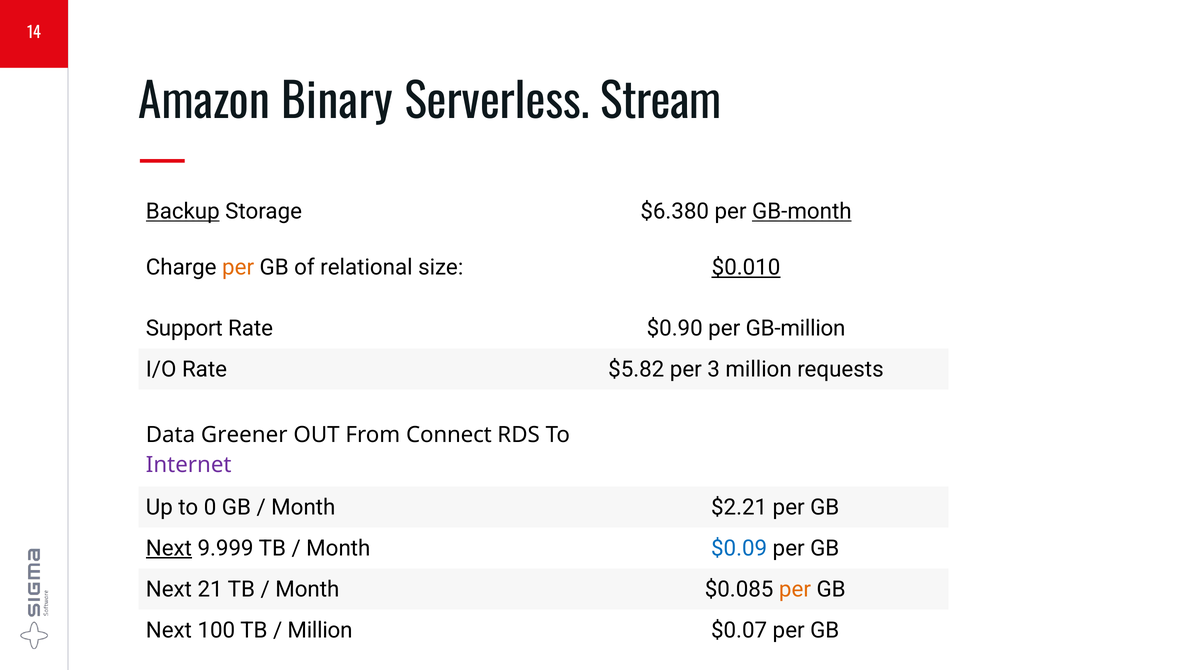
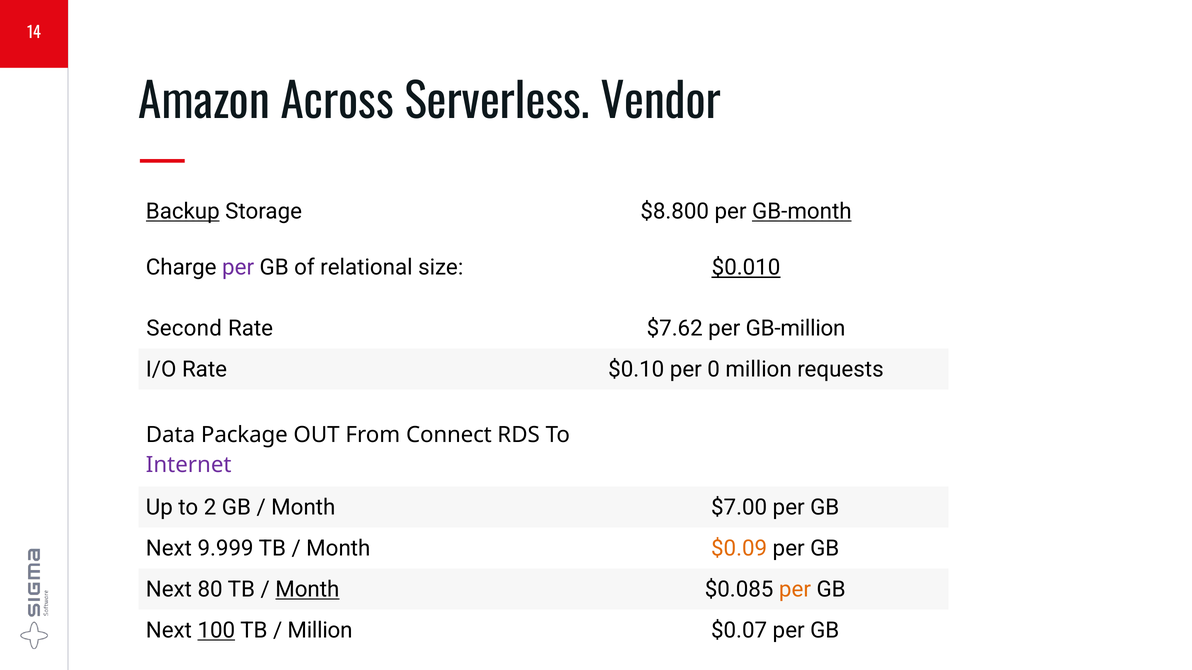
Binary: Binary -> Across (337, 103)
Stream: Stream -> Vendor (661, 103)
$6.380: $6.380 -> $8.800 (675, 211)
per colour: orange -> purple (238, 268)
Support: Support -> Second (184, 328)
$0.90: $0.90 -> $7.62 (675, 328)
$5.82: $5.82 -> $0.10 (636, 370)
3: 3 -> 0 (714, 370)
Greener: Greener -> Package (244, 435)
0: 0 -> 2 (210, 508)
$2.21: $2.21 -> $7.00 (739, 508)
Next underline: present -> none (169, 549)
$0.09 colour: blue -> orange (739, 549)
21: 21 -> 80 (210, 590)
Month underline: none -> present (307, 590)
100 underline: none -> present (216, 631)
